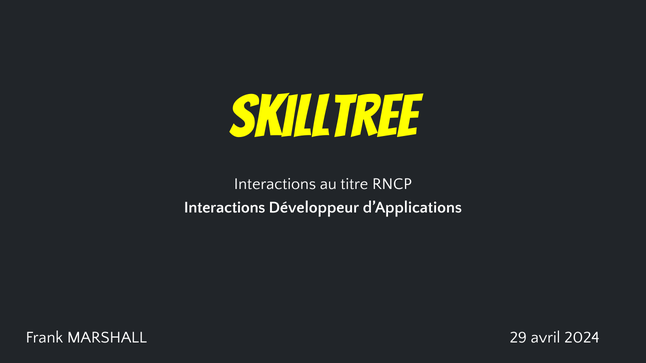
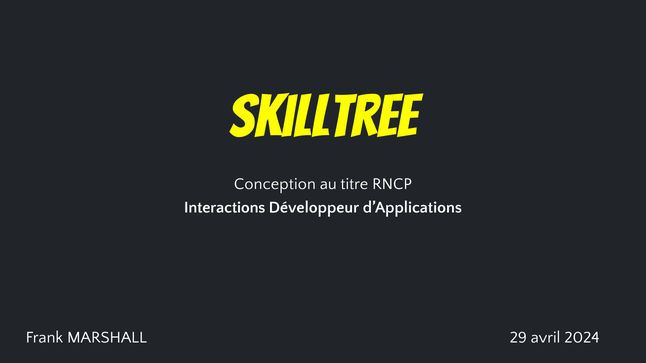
Interactions: Interactions -> Conception (275, 184)
